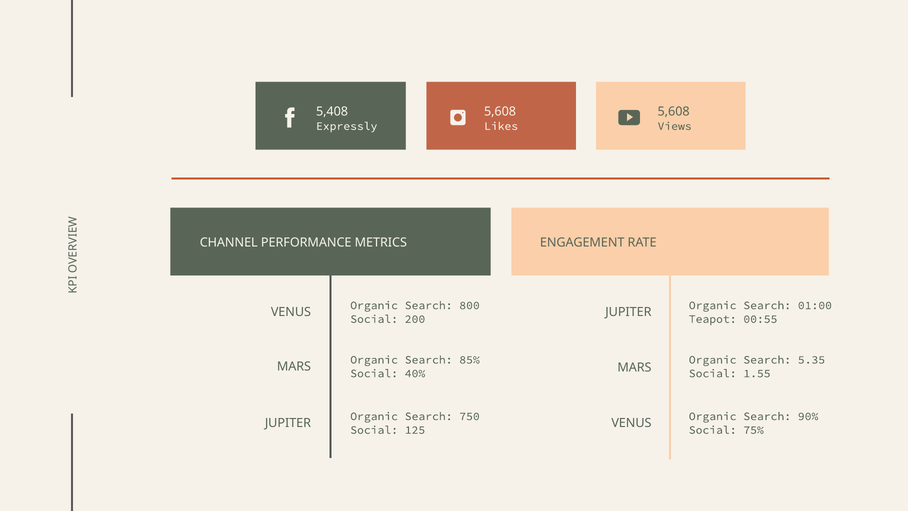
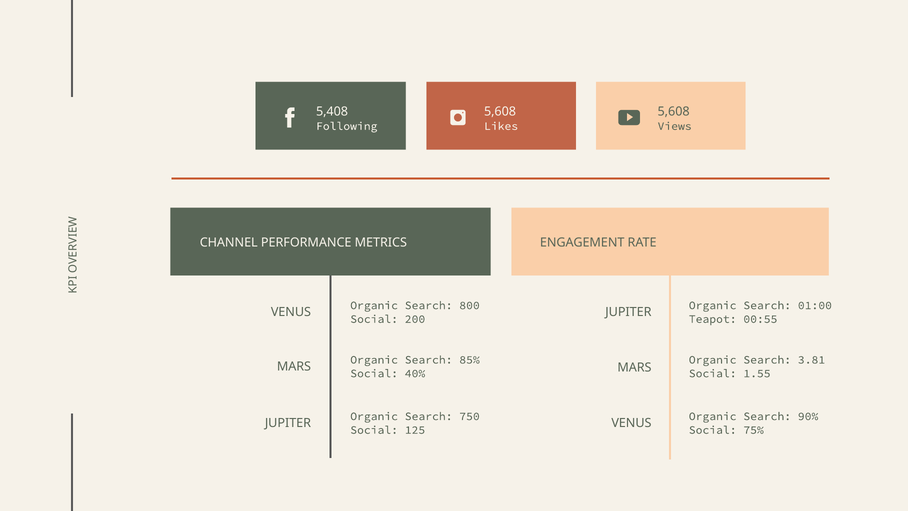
Expressly: Expressly -> Following (347, 126)
5.35: 5.35 -> 3.81 (812, 360)
